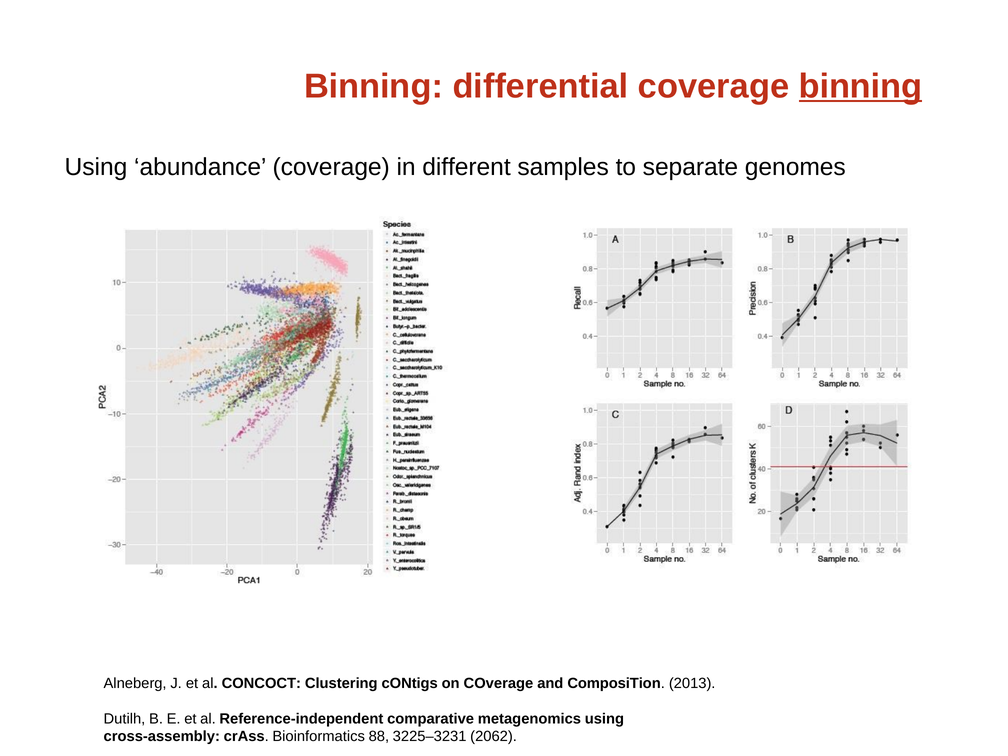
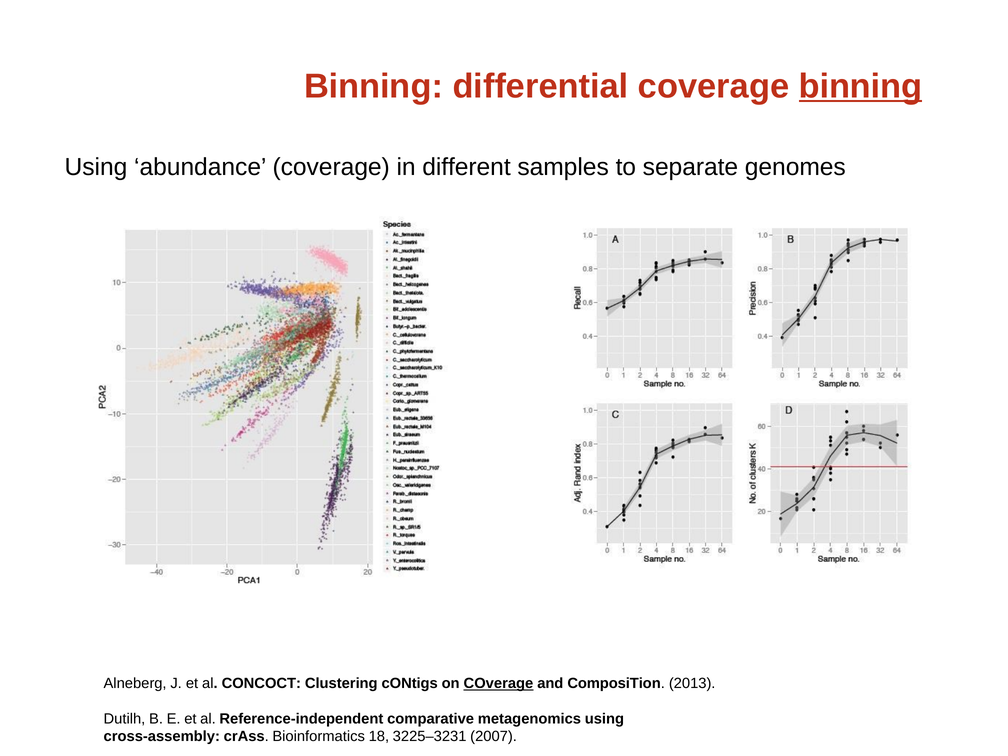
COverage underline: none -> present (498, 683)
88: 88 -> 18 (379, 737)
2062: 2062 -> 2007 (494, 737)
